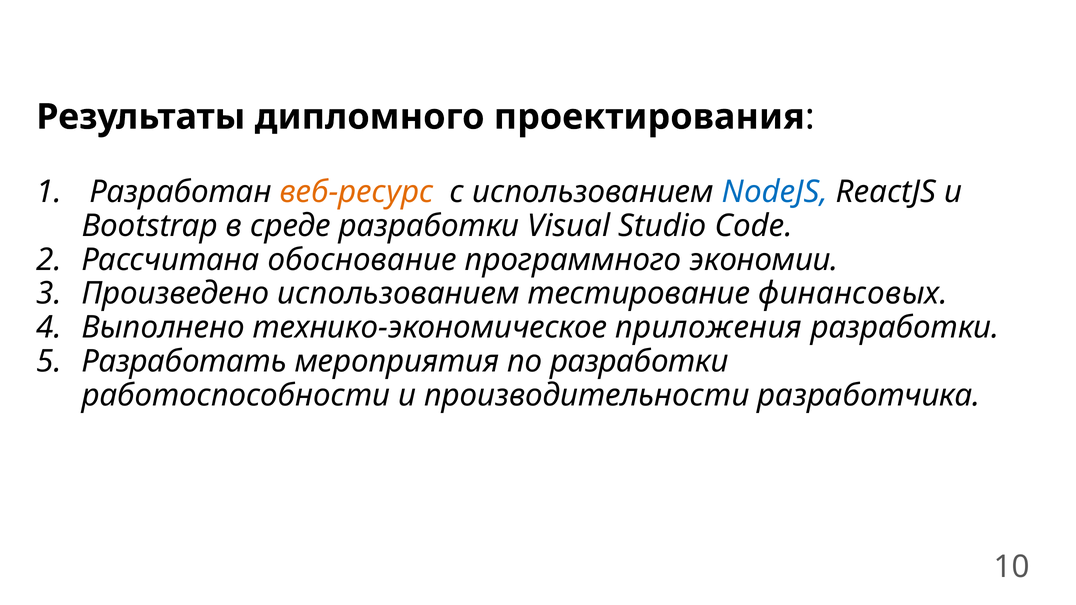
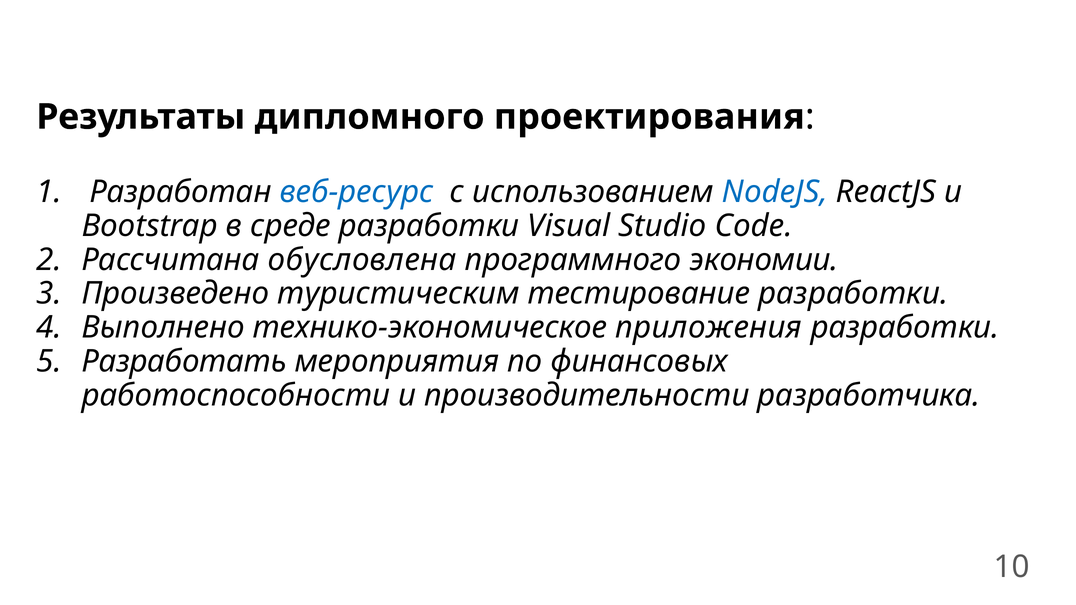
веб-ресурс colour: orange -> blue (357, 192)
обоснование: обоснование -> обусловлена (362, 260)
Произведено использованием: использованием -> туристическим (399, 294)
тестирование финансовых: финансовых -> разработки (853, 294)
по разработки: разработки -> финансовых (639, 362)
